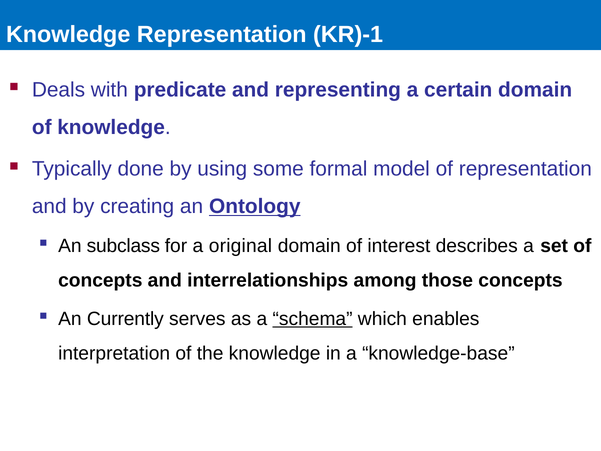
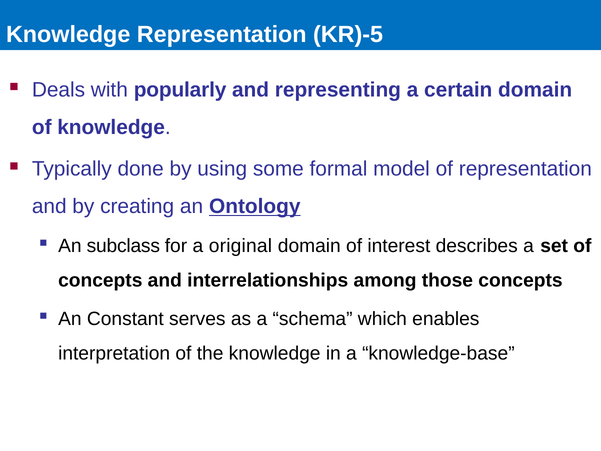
KR)-1: KR)-1 -> KR)-5 (348, 35)
predicate: predicate -> popularly (180, 90)
Currently: Currently -> Constant (125, 319)
schema underline: present -> none (313, 319)
